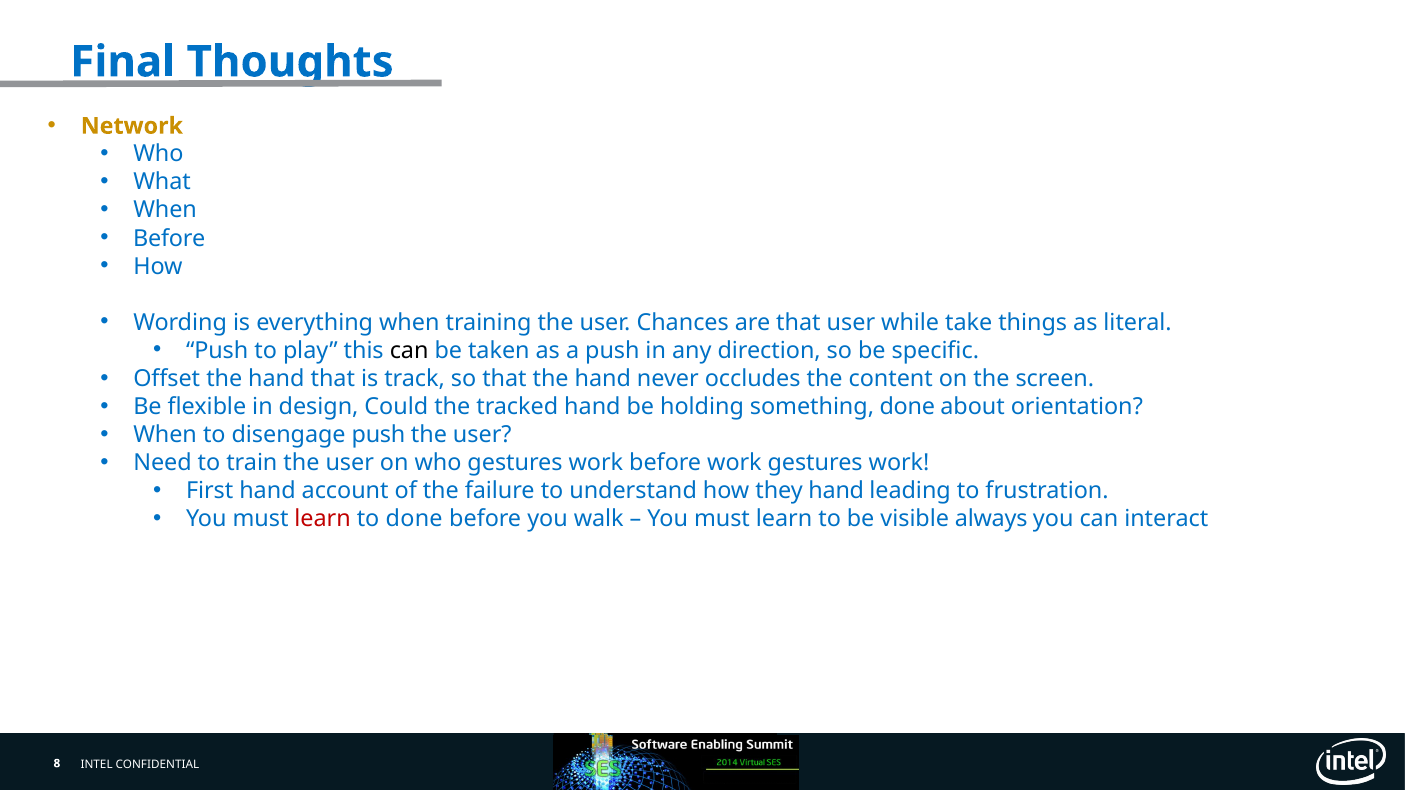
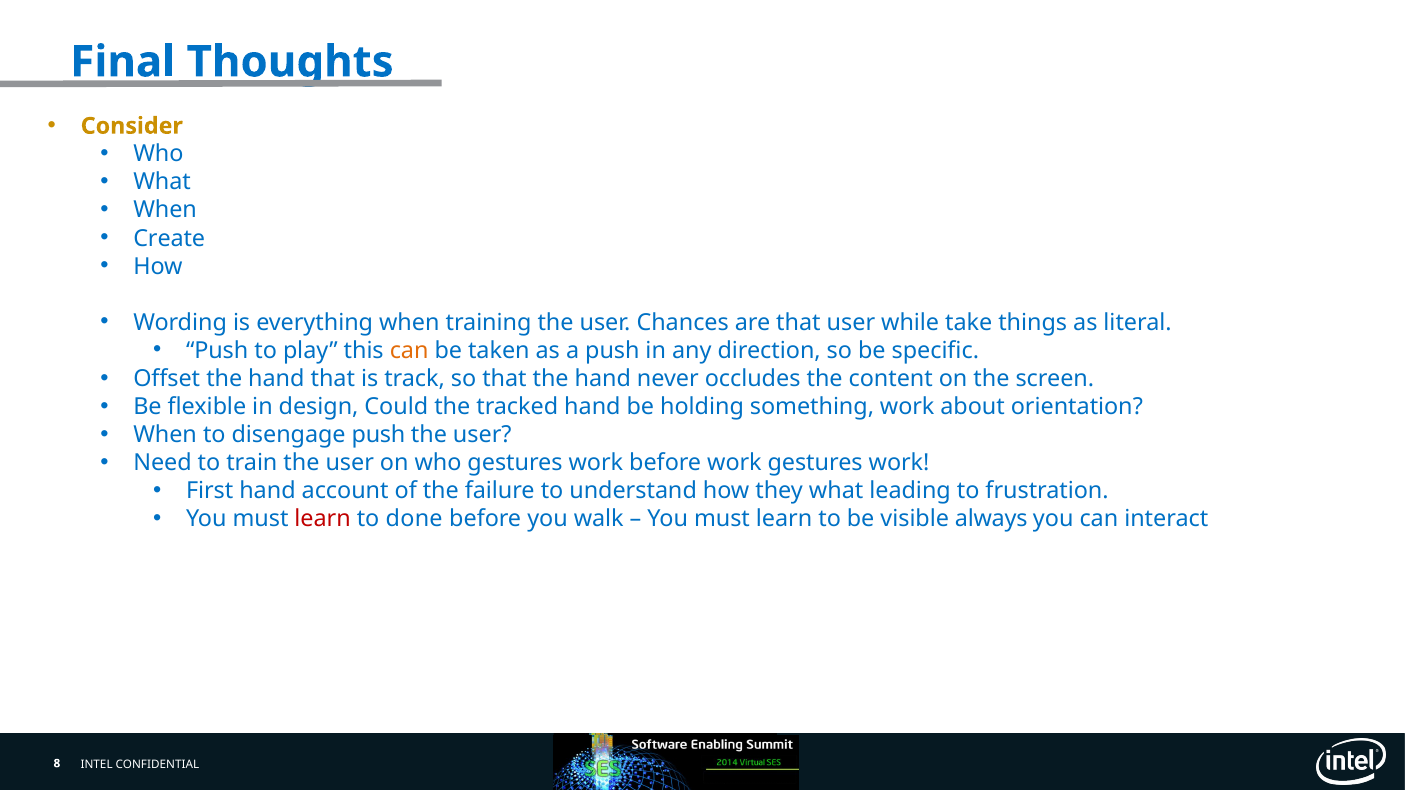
Network: Network -> Consider (132, 126)
Before: Before -> Create (169, 238)
can colour: black -> orange (409, 351)
something done: done -> work (907, 407)
they hand: hand -> what (836, 491)
